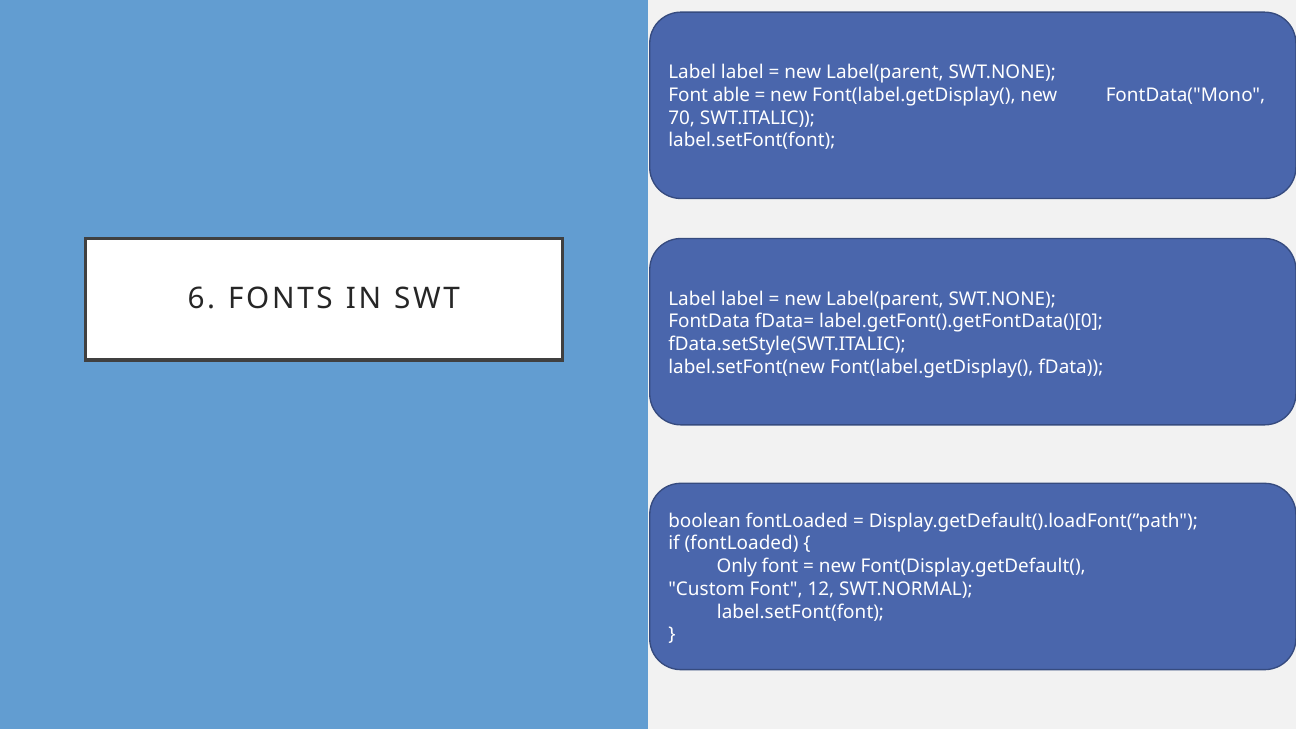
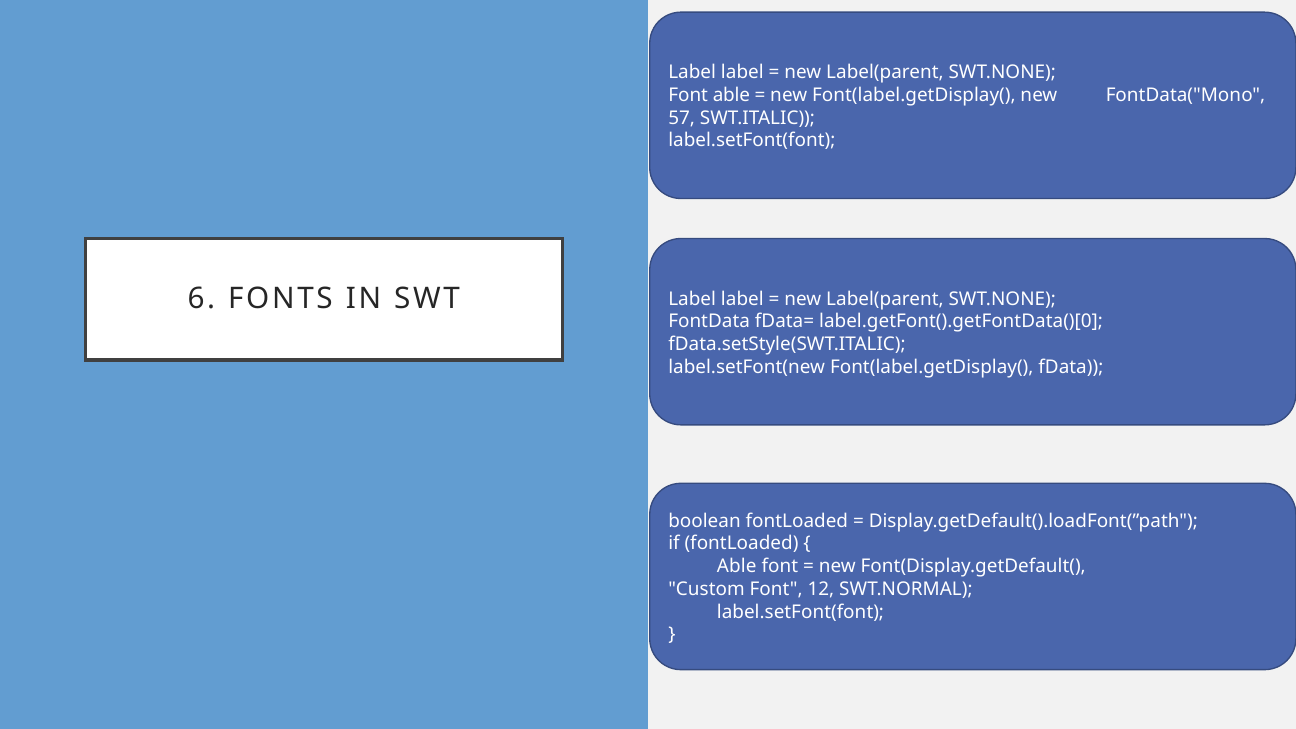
70: 70 -> 57 (682, 118)
Only: Only -> Able (737, 566)
